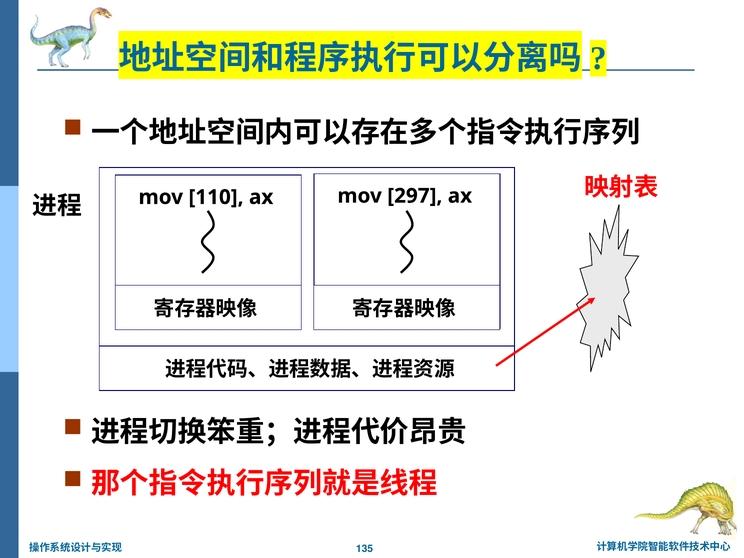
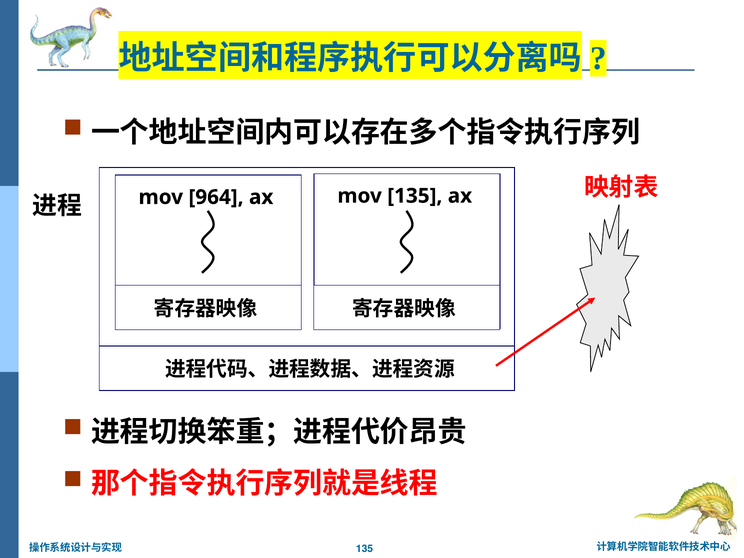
mov 297: 297 -> 135 (415, 196)
110: 110 -> 964 (216, 197)
